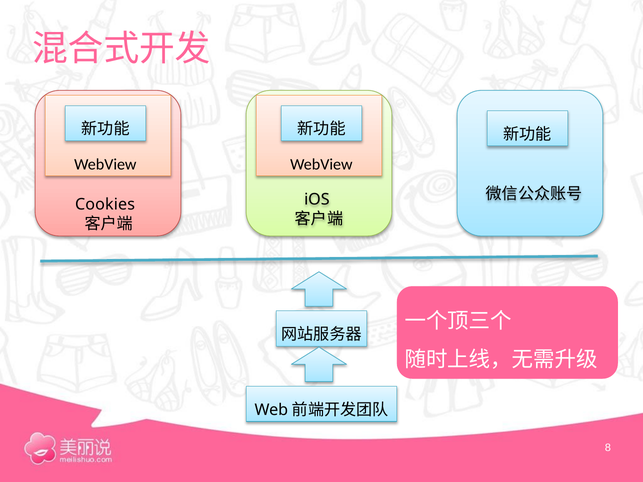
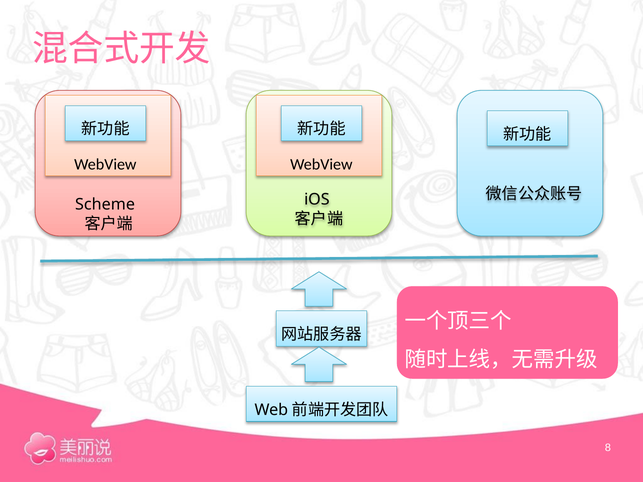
Cookies: Cookies -> Scheme (105, 205)
